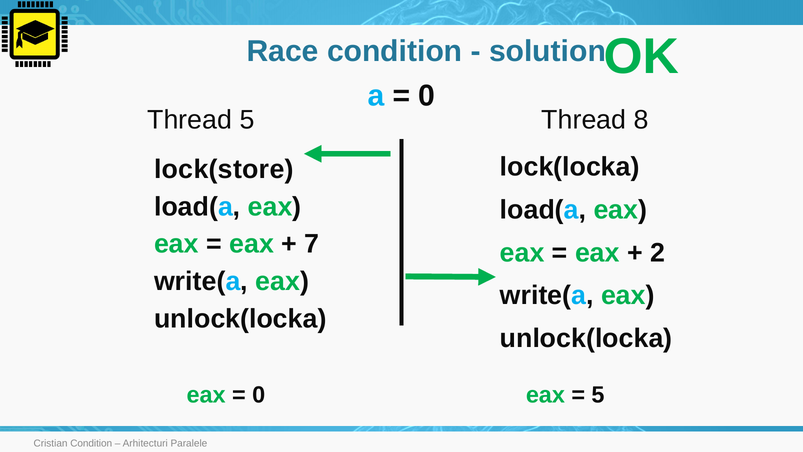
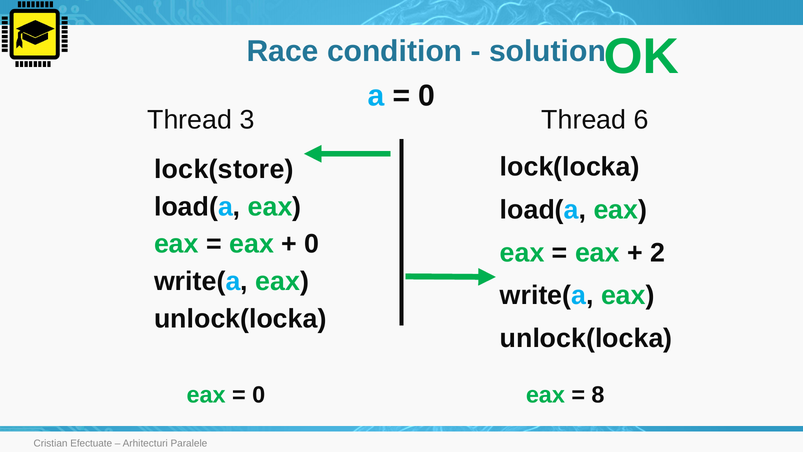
Thread 5: 5 -> 3 (247, 120)
8: 8 -> 6 (641, 120)
7: 7 -> 0 (312, 244)
5: 5 -> 8 (598, 395)
Cristian Condition: Condition -> Efectuate (91, 443)
